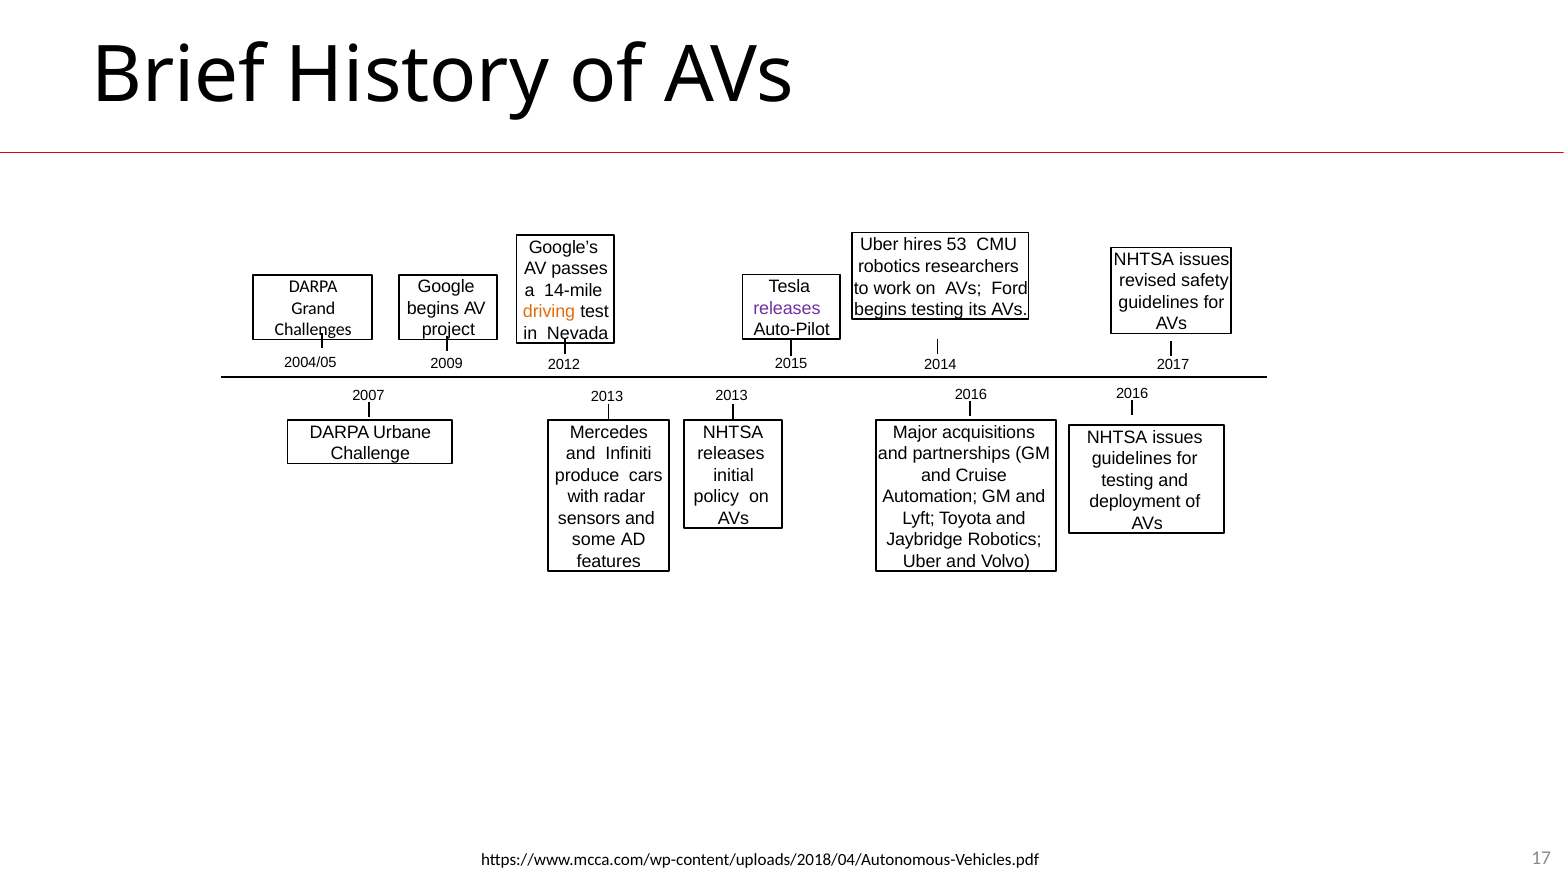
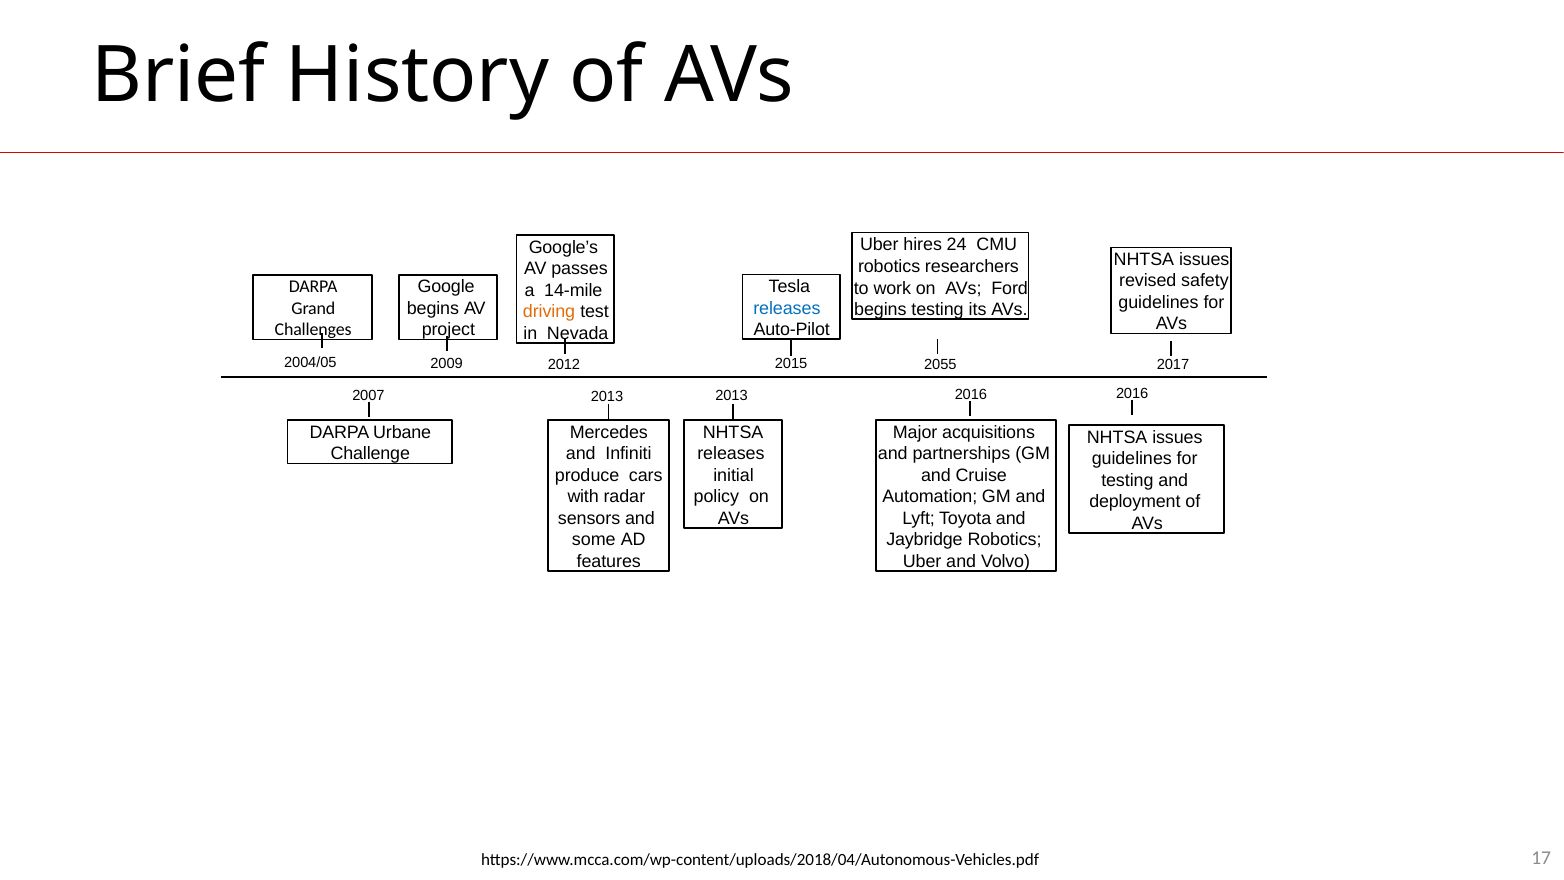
53: 53 -> 24 (957, 245)
releases colour: purple -> blue (787, 308)
2014: 2014 -> 2055 (940, 365)
